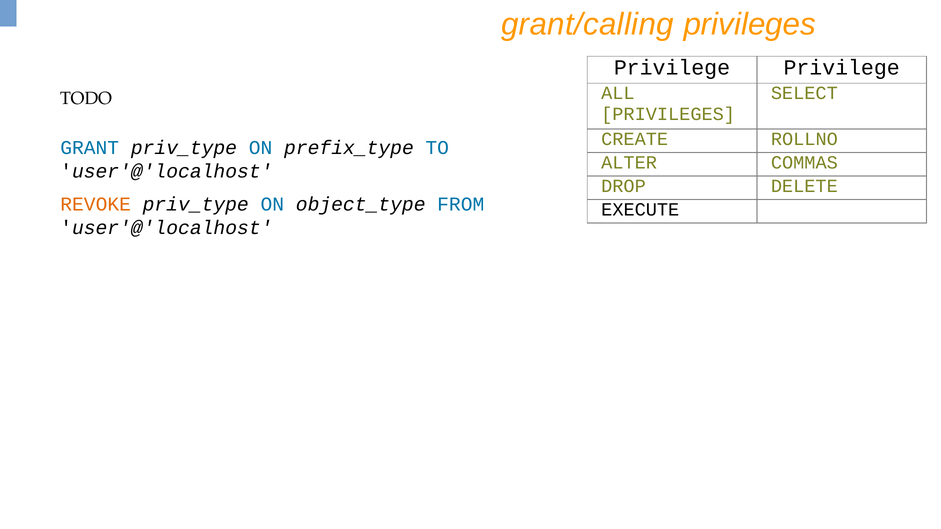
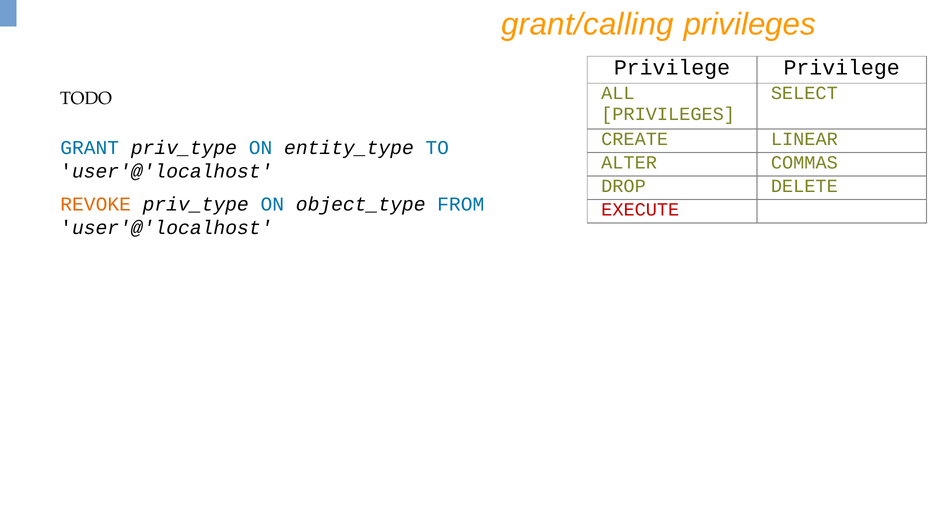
ROLLNO: ROLLNO -> LINEAR (804, 139)
prefix_type: prefix_type -> entity_type (349, 148)
EXECUTE colour: black -> red (640, 209)
